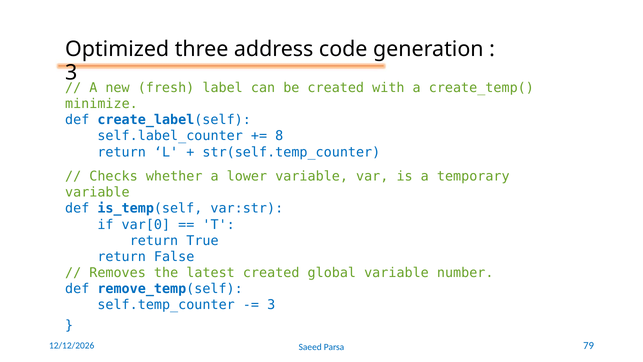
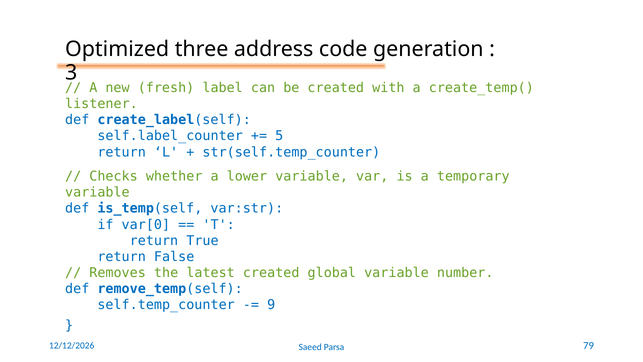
minimize: minimize -> listener (101, 104)
8: 8 -> 5 (279, 136)
3: 3 -> 9 (271, 305)
